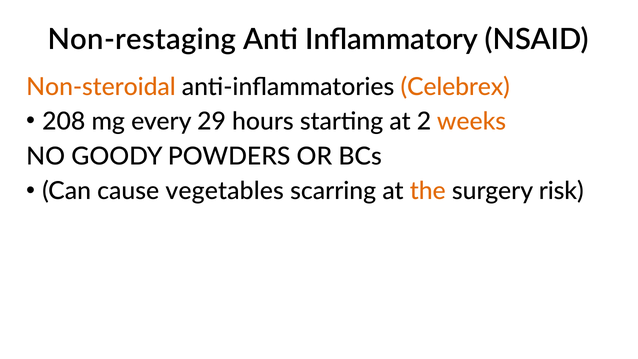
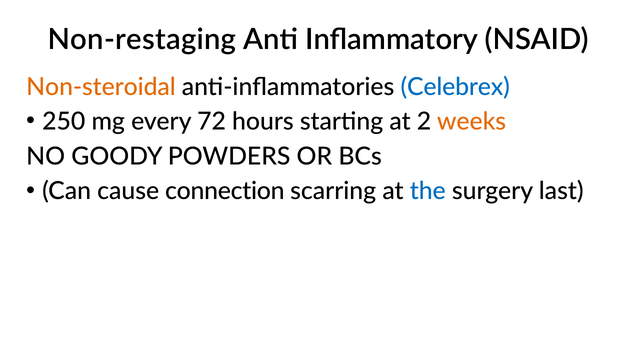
Celebrex colour: orange -> blue (455, 87)
208: 208 -> 250 (64, 122)
29: 29 -> 72 (212, 122)
vegetables: vegetables -> connection (225, 191)
the colour: orange -> blue (428, 191)
risk: risk -> last (561, 191)
